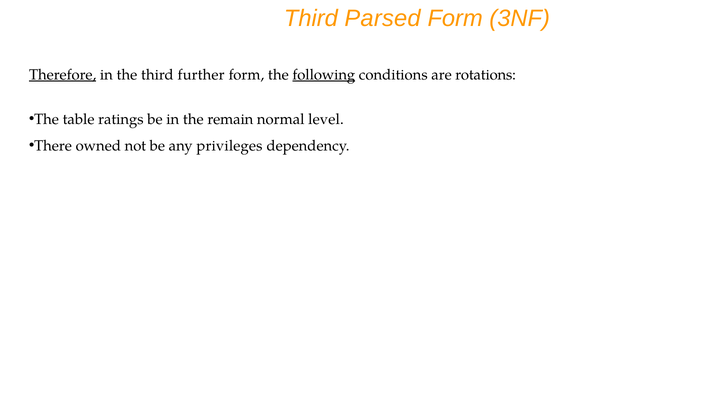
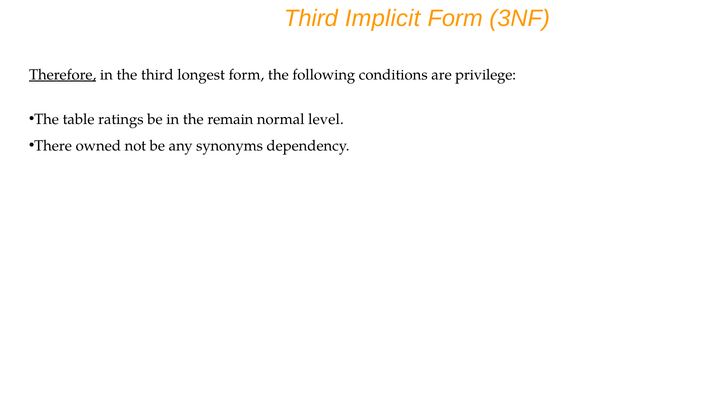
Parsed: Parsed -> Implicit (383, 19)
further: further -> longest (201, 75)
following underline: present -> none (324, 75)
rotations: rotations -> privilege (486, 75)
privileges: privileges -> synonyms (230, 146)
